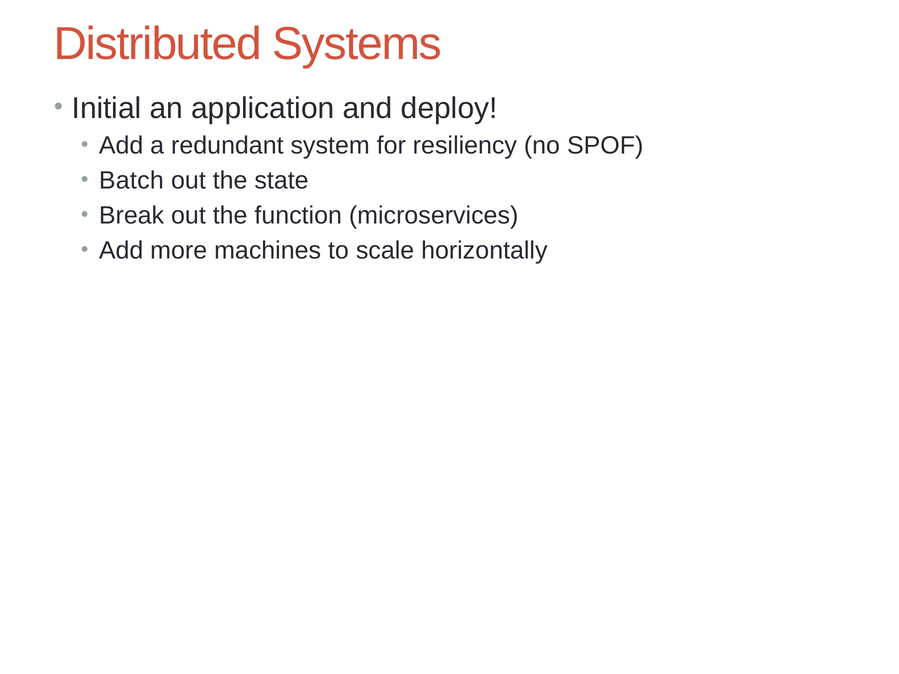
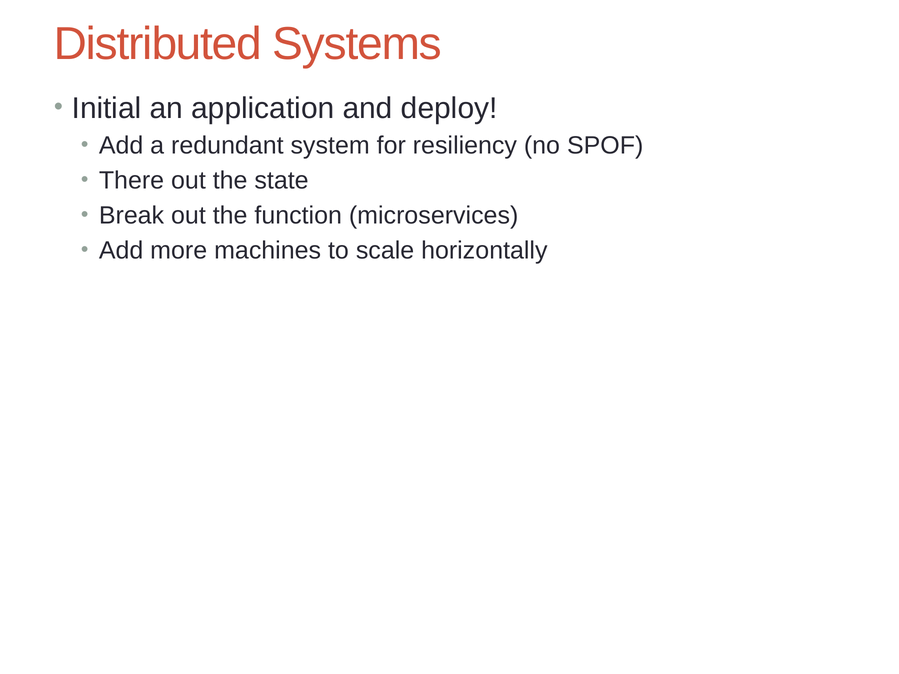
Batch: Batch -> There (131, 181)
